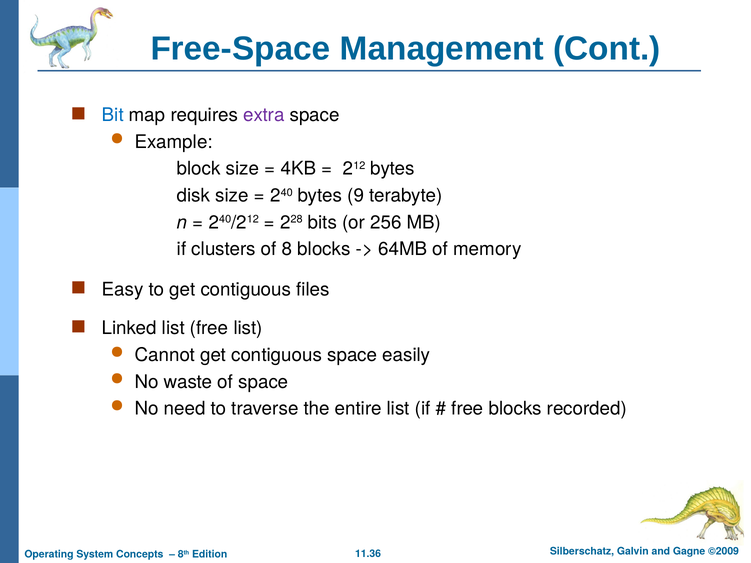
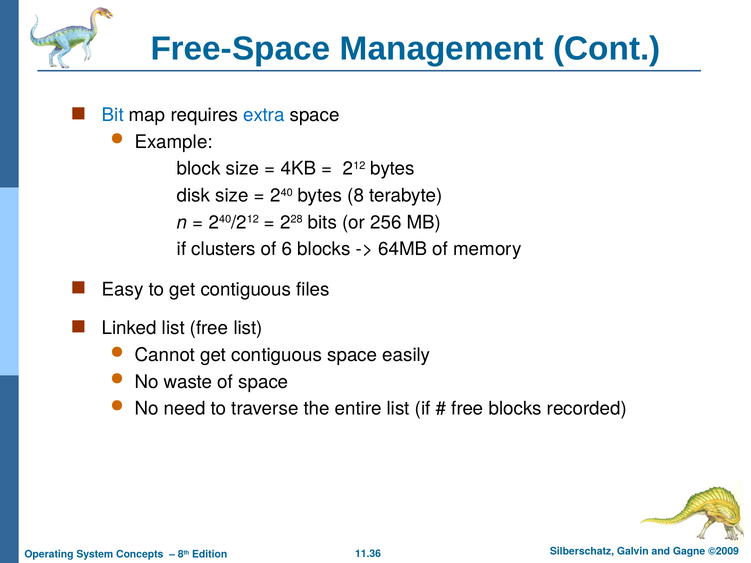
extra colour: purple -> blue (264, 115)
9: 9 -> 8 (356, 196)
8: 8 -> 6 (287, 249)
